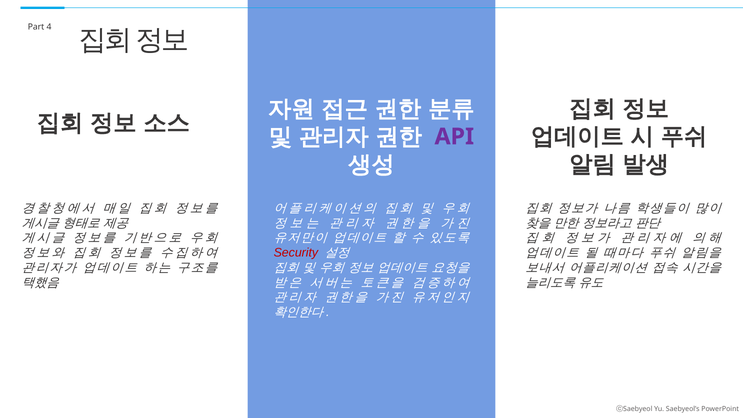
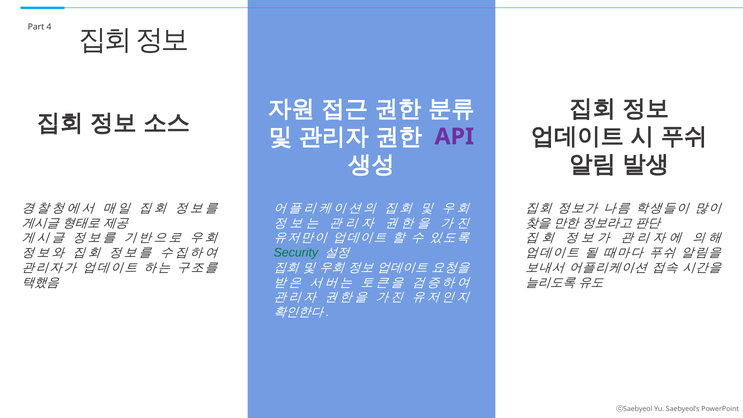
Security colour: red -> green (296, 253)
